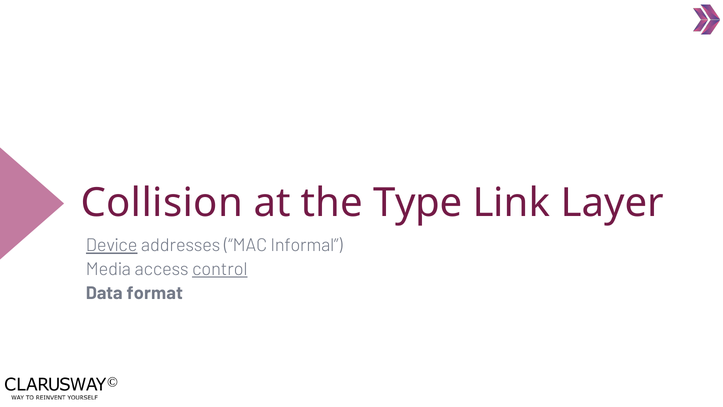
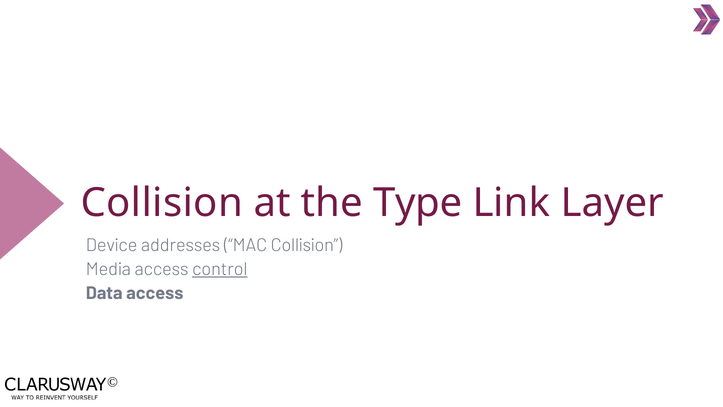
Device underline: present -> none (112, 245)
MAC Informal: Informal -> Collision (306, 245)
Data format: format -> access (155, 293)
